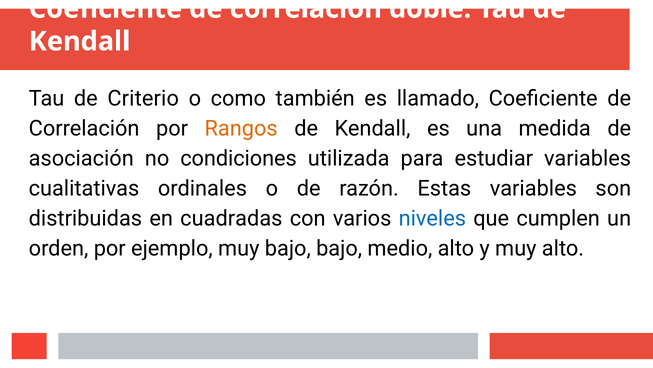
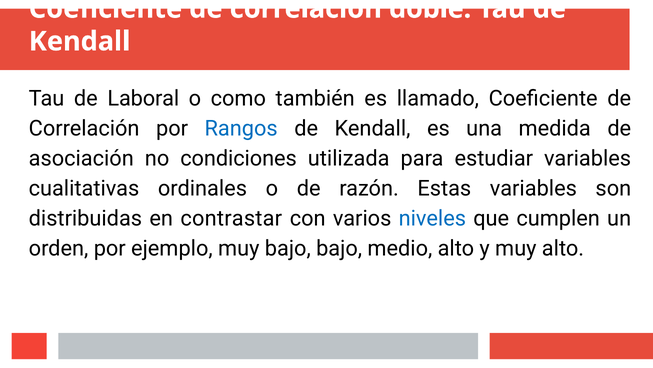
Criterio: Criterio -> Laboral (143, 98)
Rangos colour: orange -> blue (241, 128)
cuadradas: cuadradas -> contrastar (231, 218)
